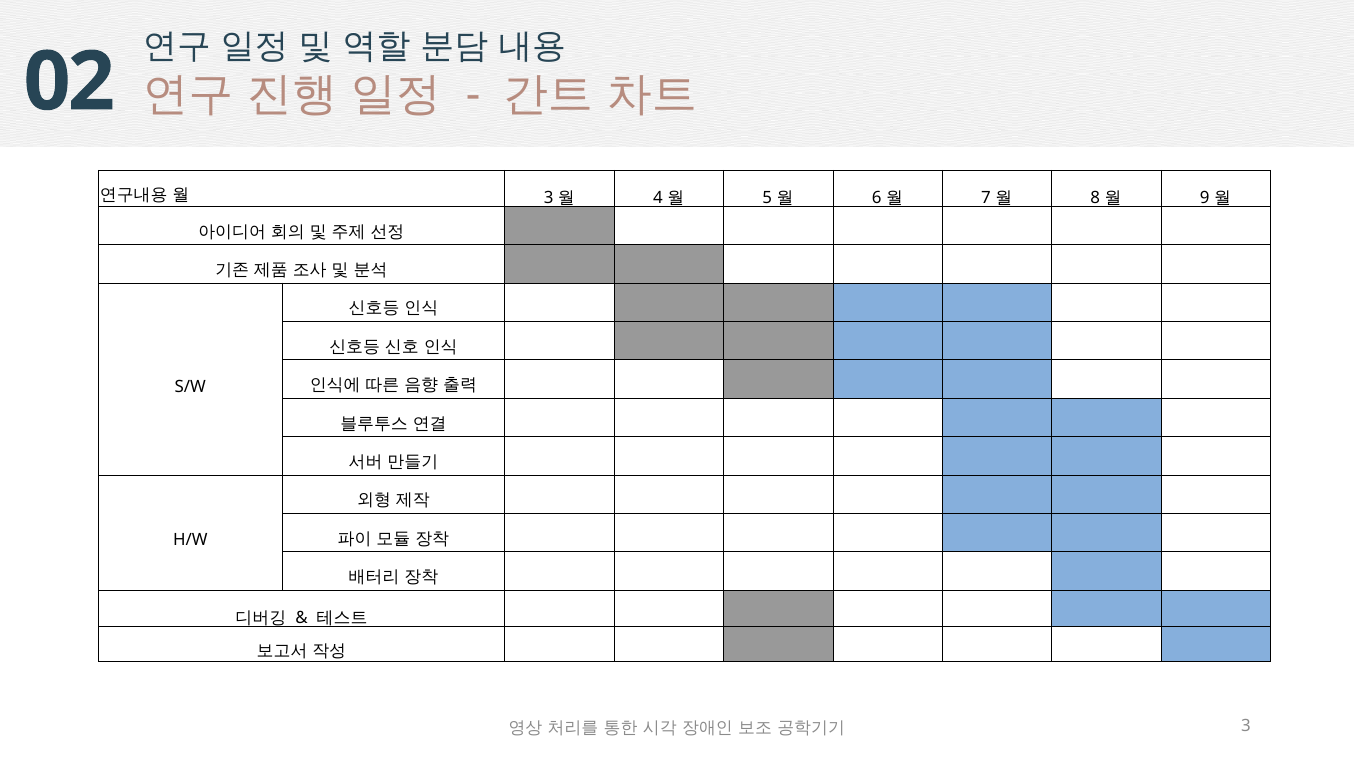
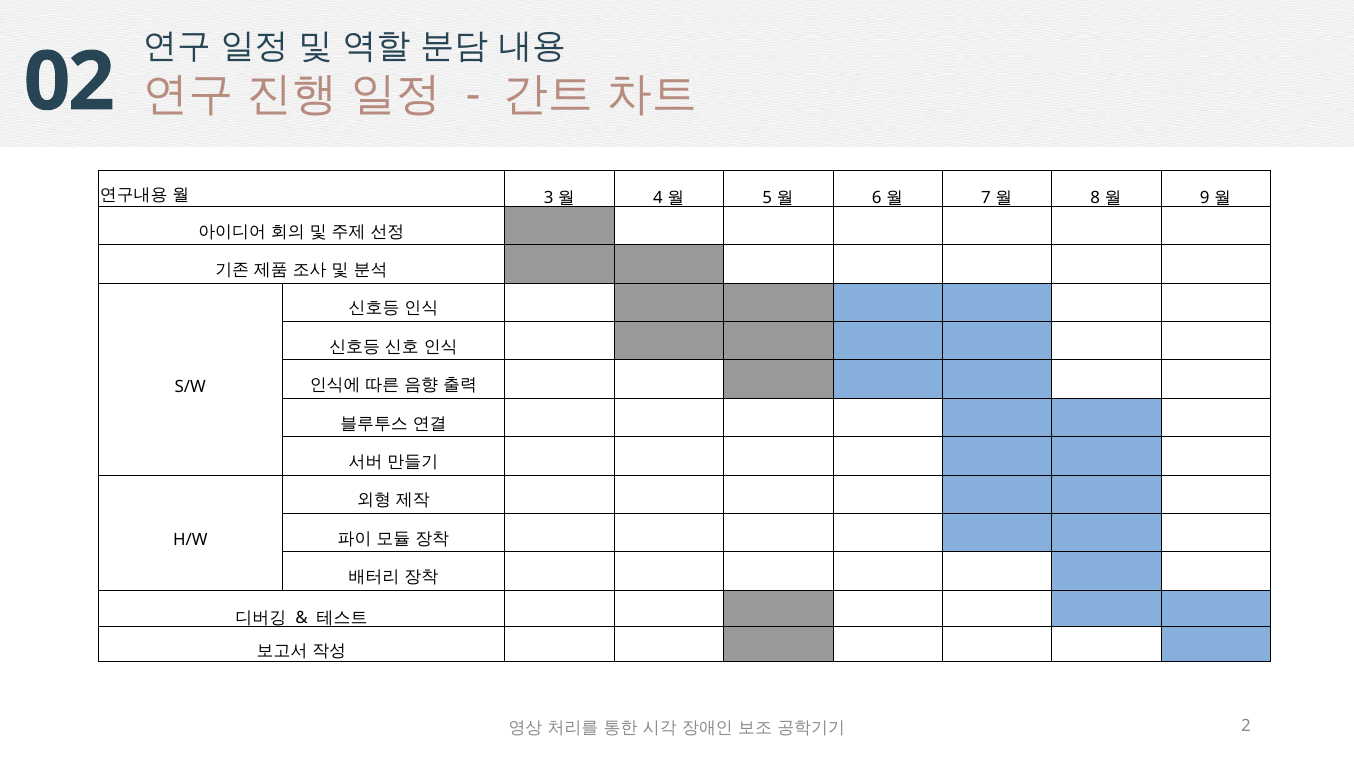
3: 3 -> 2 (1246, 726)
